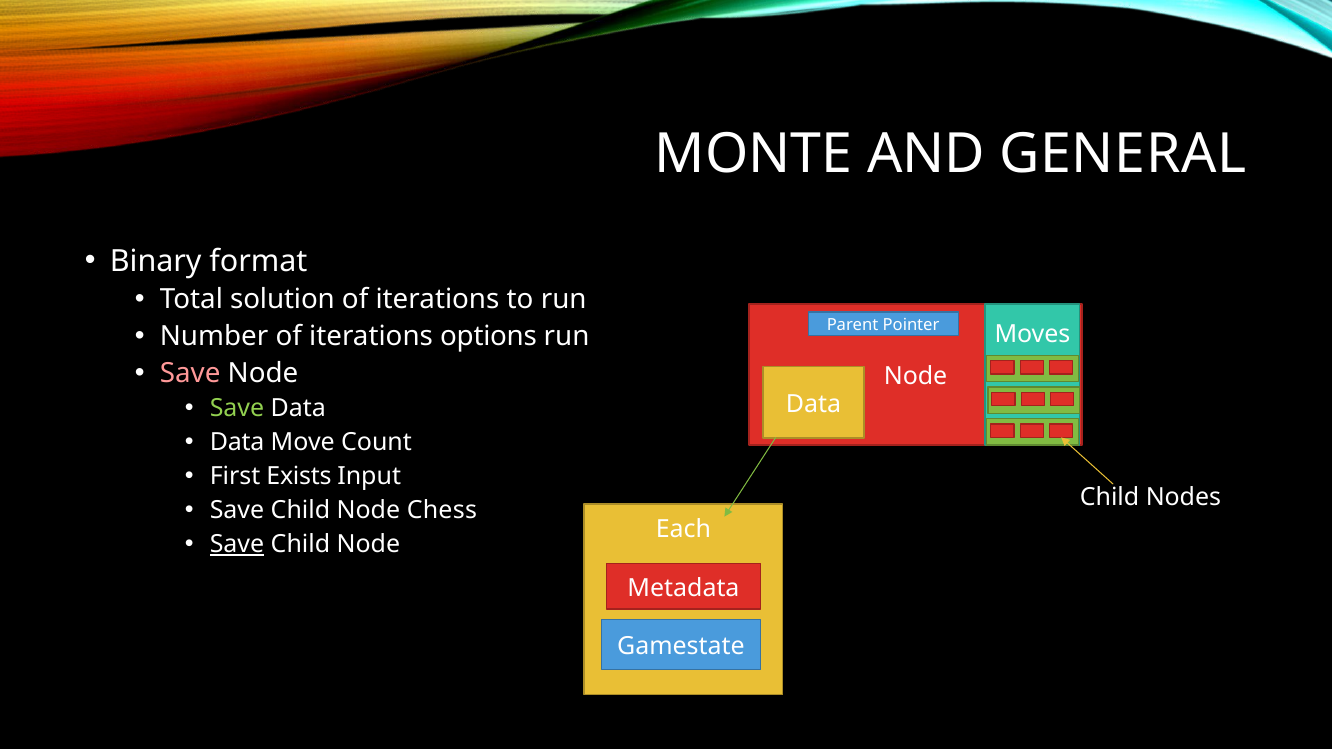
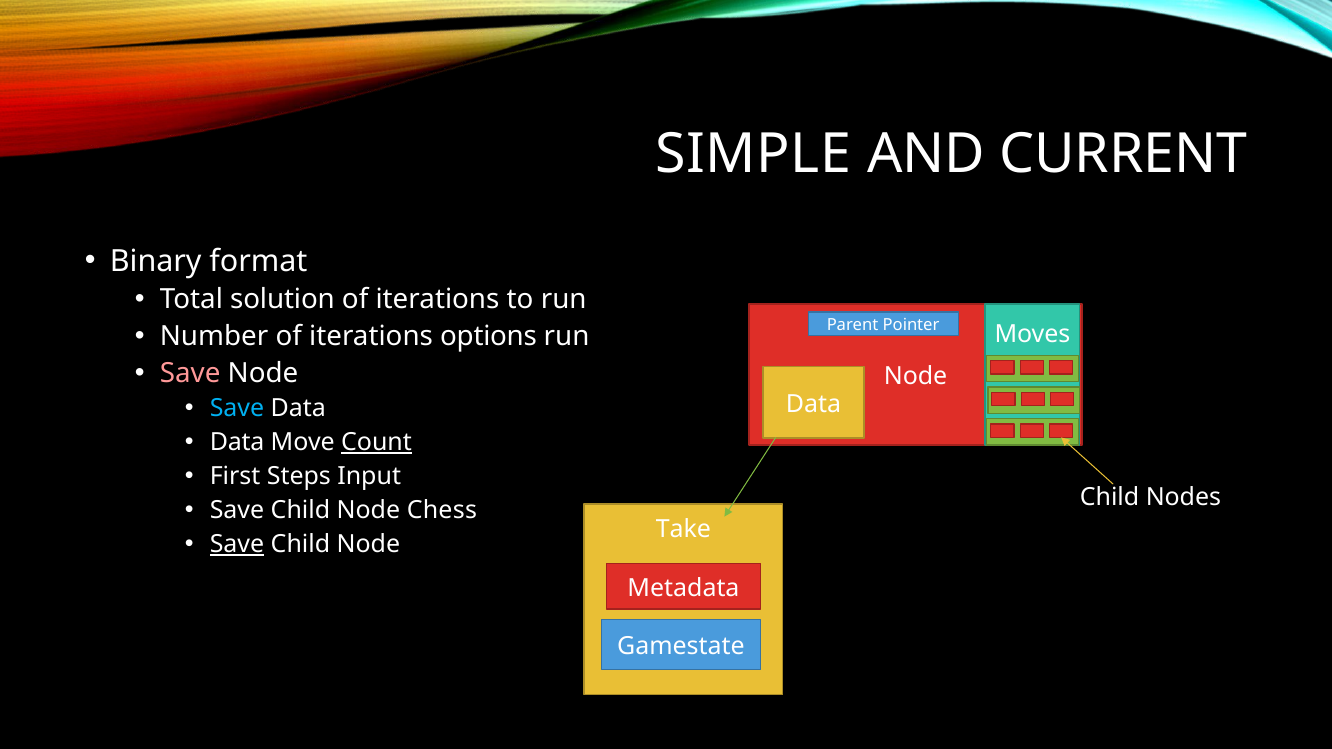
MONTE: MONTE -> SIMPLE (753, 154)
GENERAL: GENERAL -> CURRENT (1123, 154)
Save colour: light green -> light blue (237, 409)
Count underline: none -> present (377, 443)
Exists: Exists -> Steps (299, 476)
Each: Each -> Take (683, 530)
